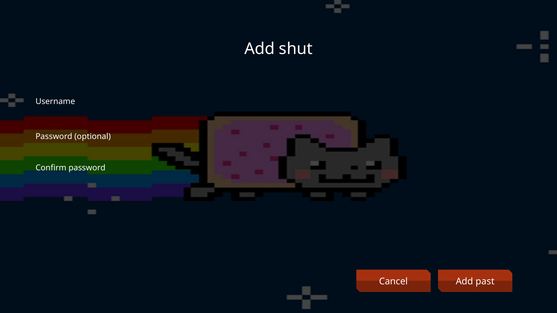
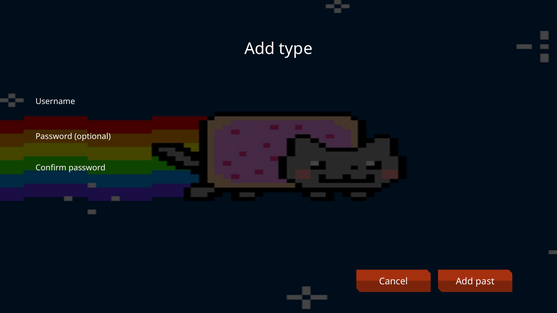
shut: shut -> type (296, 49)
